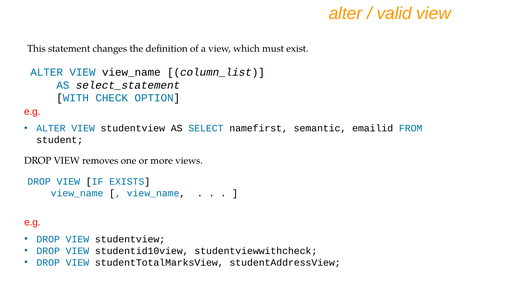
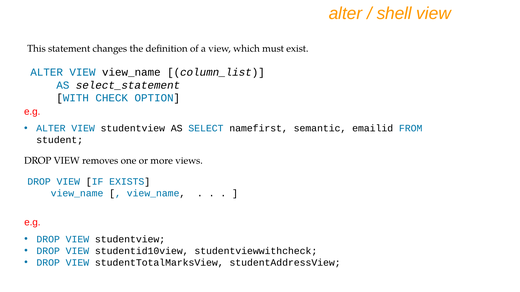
valid: valid -> shell (394, 14)
